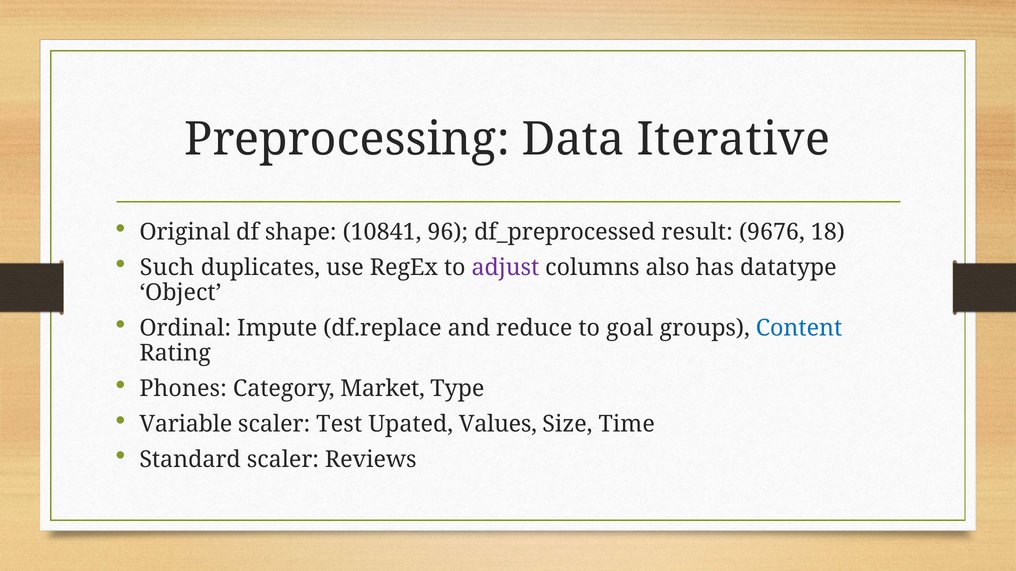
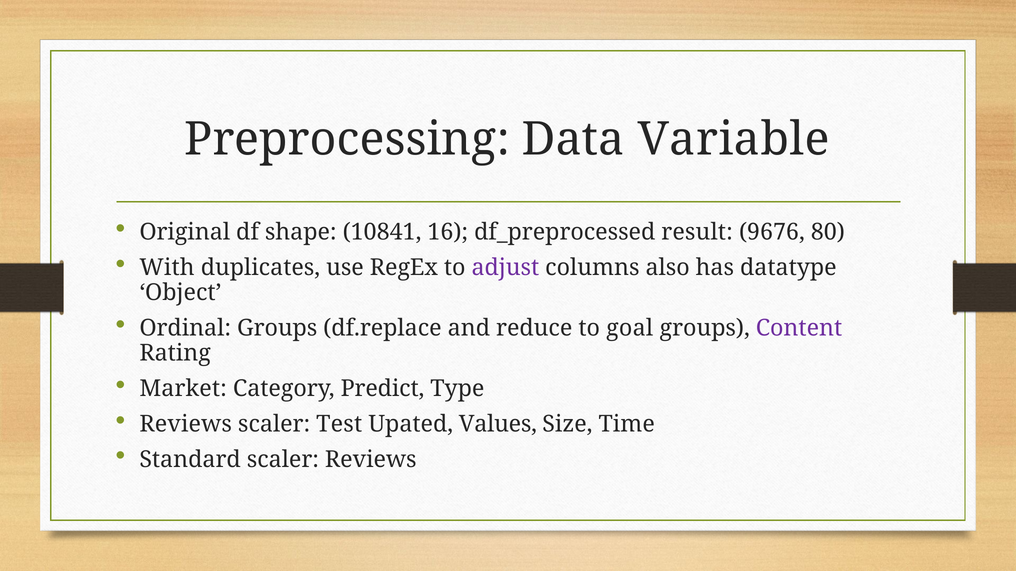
Iterative: Iterative -> Variable (733, 139)
96: 96 -> 16 (448, 232)
18: 18 -> 80 (828, 232)
Such: Such -> With (167, 268)
Ordinal Impute: Impute -> Groups (277, 328)
Content colour: blue -> purple (799, 328)
Phones: Phones -> Market (183, 389)
Market: Market -> Predict (383, 389)
Variable: Variable -> Reviews (186, 424)
